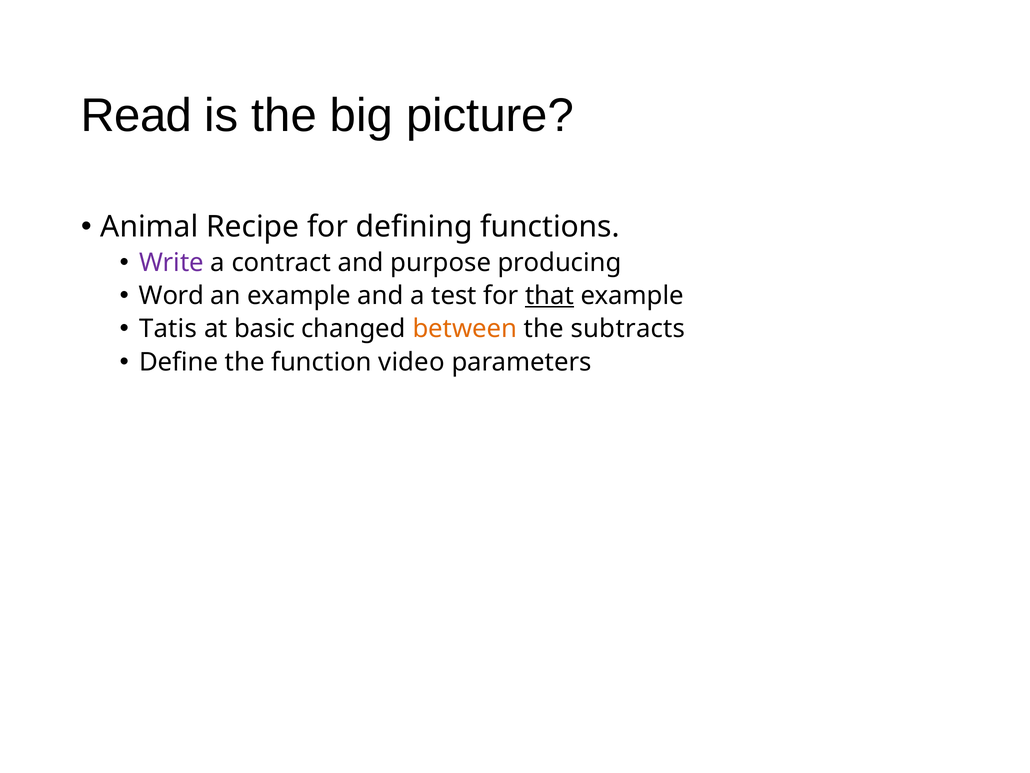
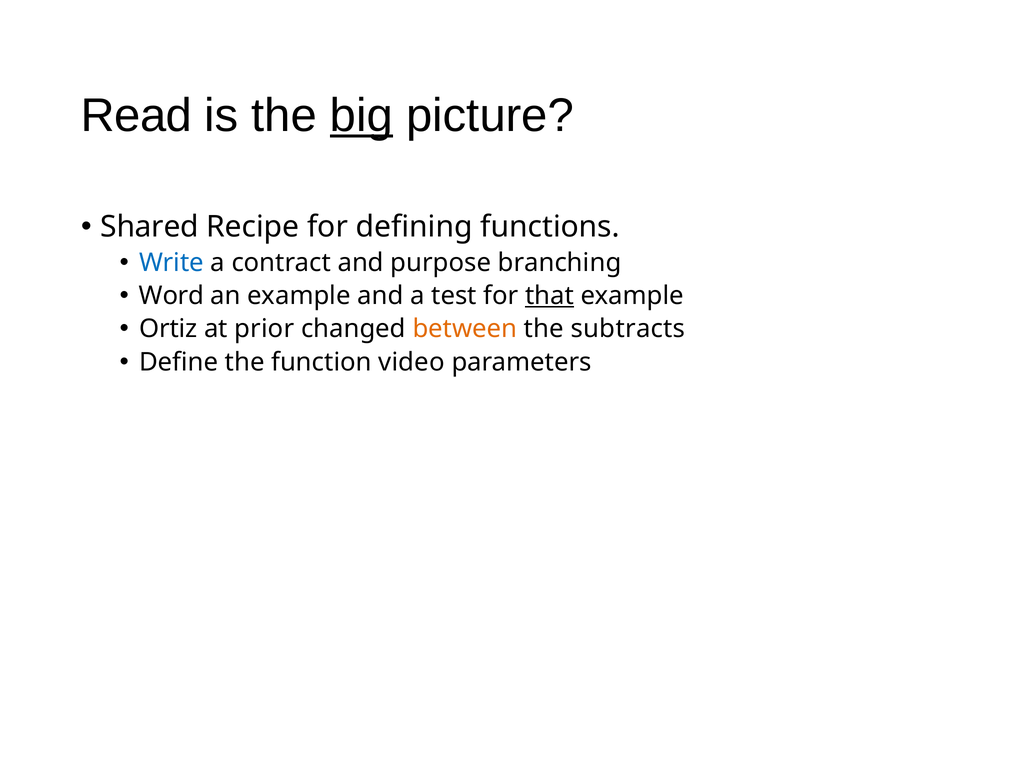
big underline: none -> present (361, 115)
Animal: Animal -> Shared (150, 227)
Write colour: purple -> blue (171, 262)
producing: producing -> branching (559, 262)
Tatis: Tatis -> Ortiz (168, 329)
basic: basic -> prior (264, 329)
